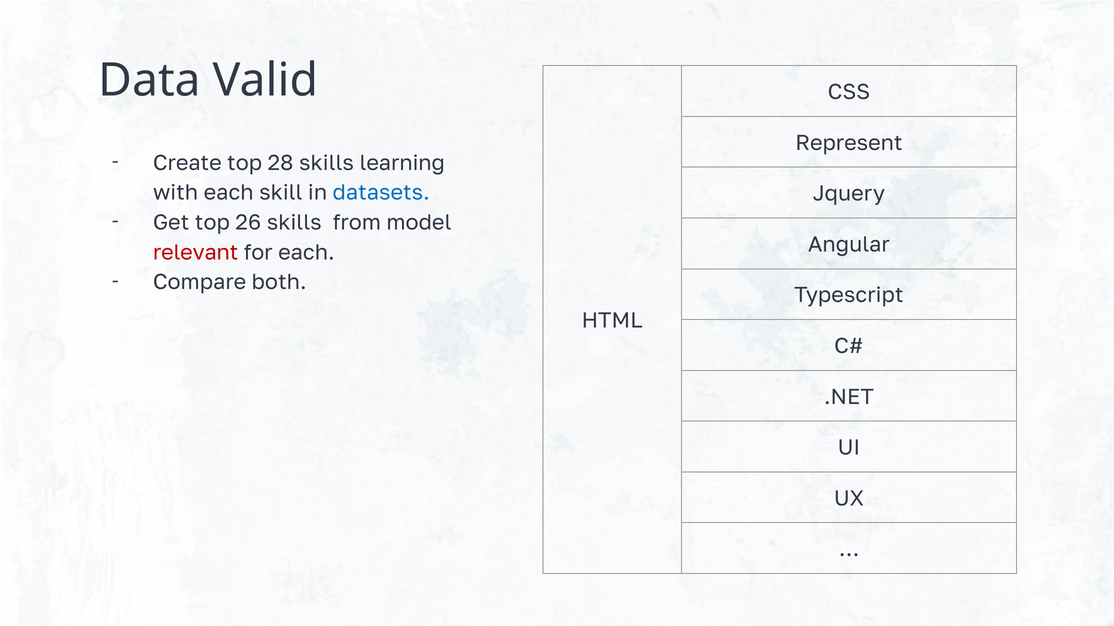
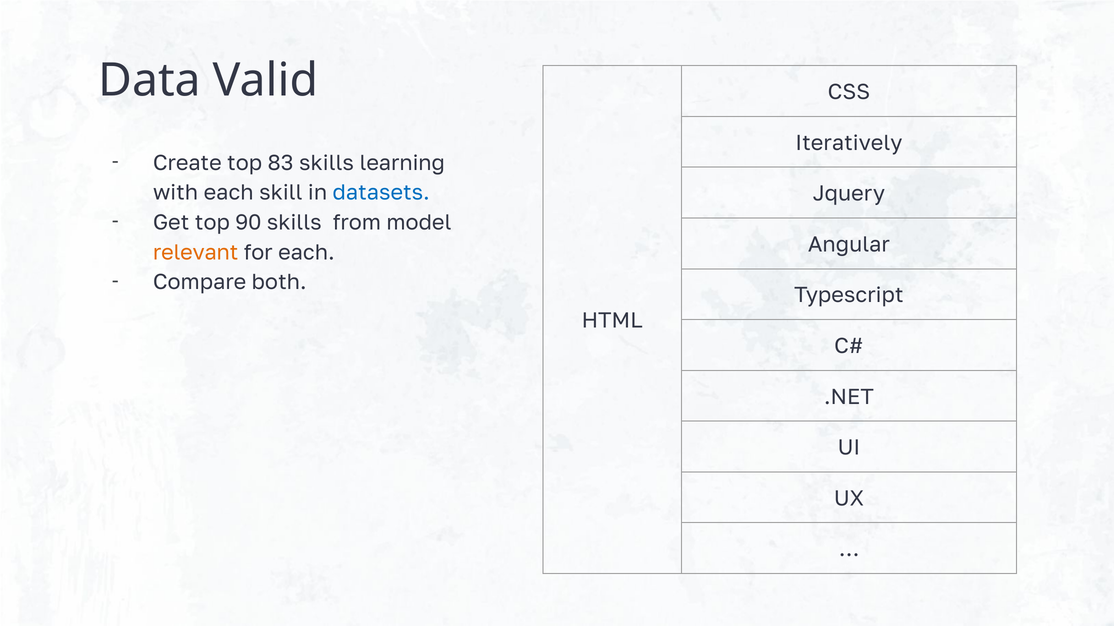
Represent: Represent -> Iteratively (849, 143)
28: 28 -> 83 (281, 163)
26: 26 -> 90 (248, 223)
relevant colour: red -> orange (196, 253)
